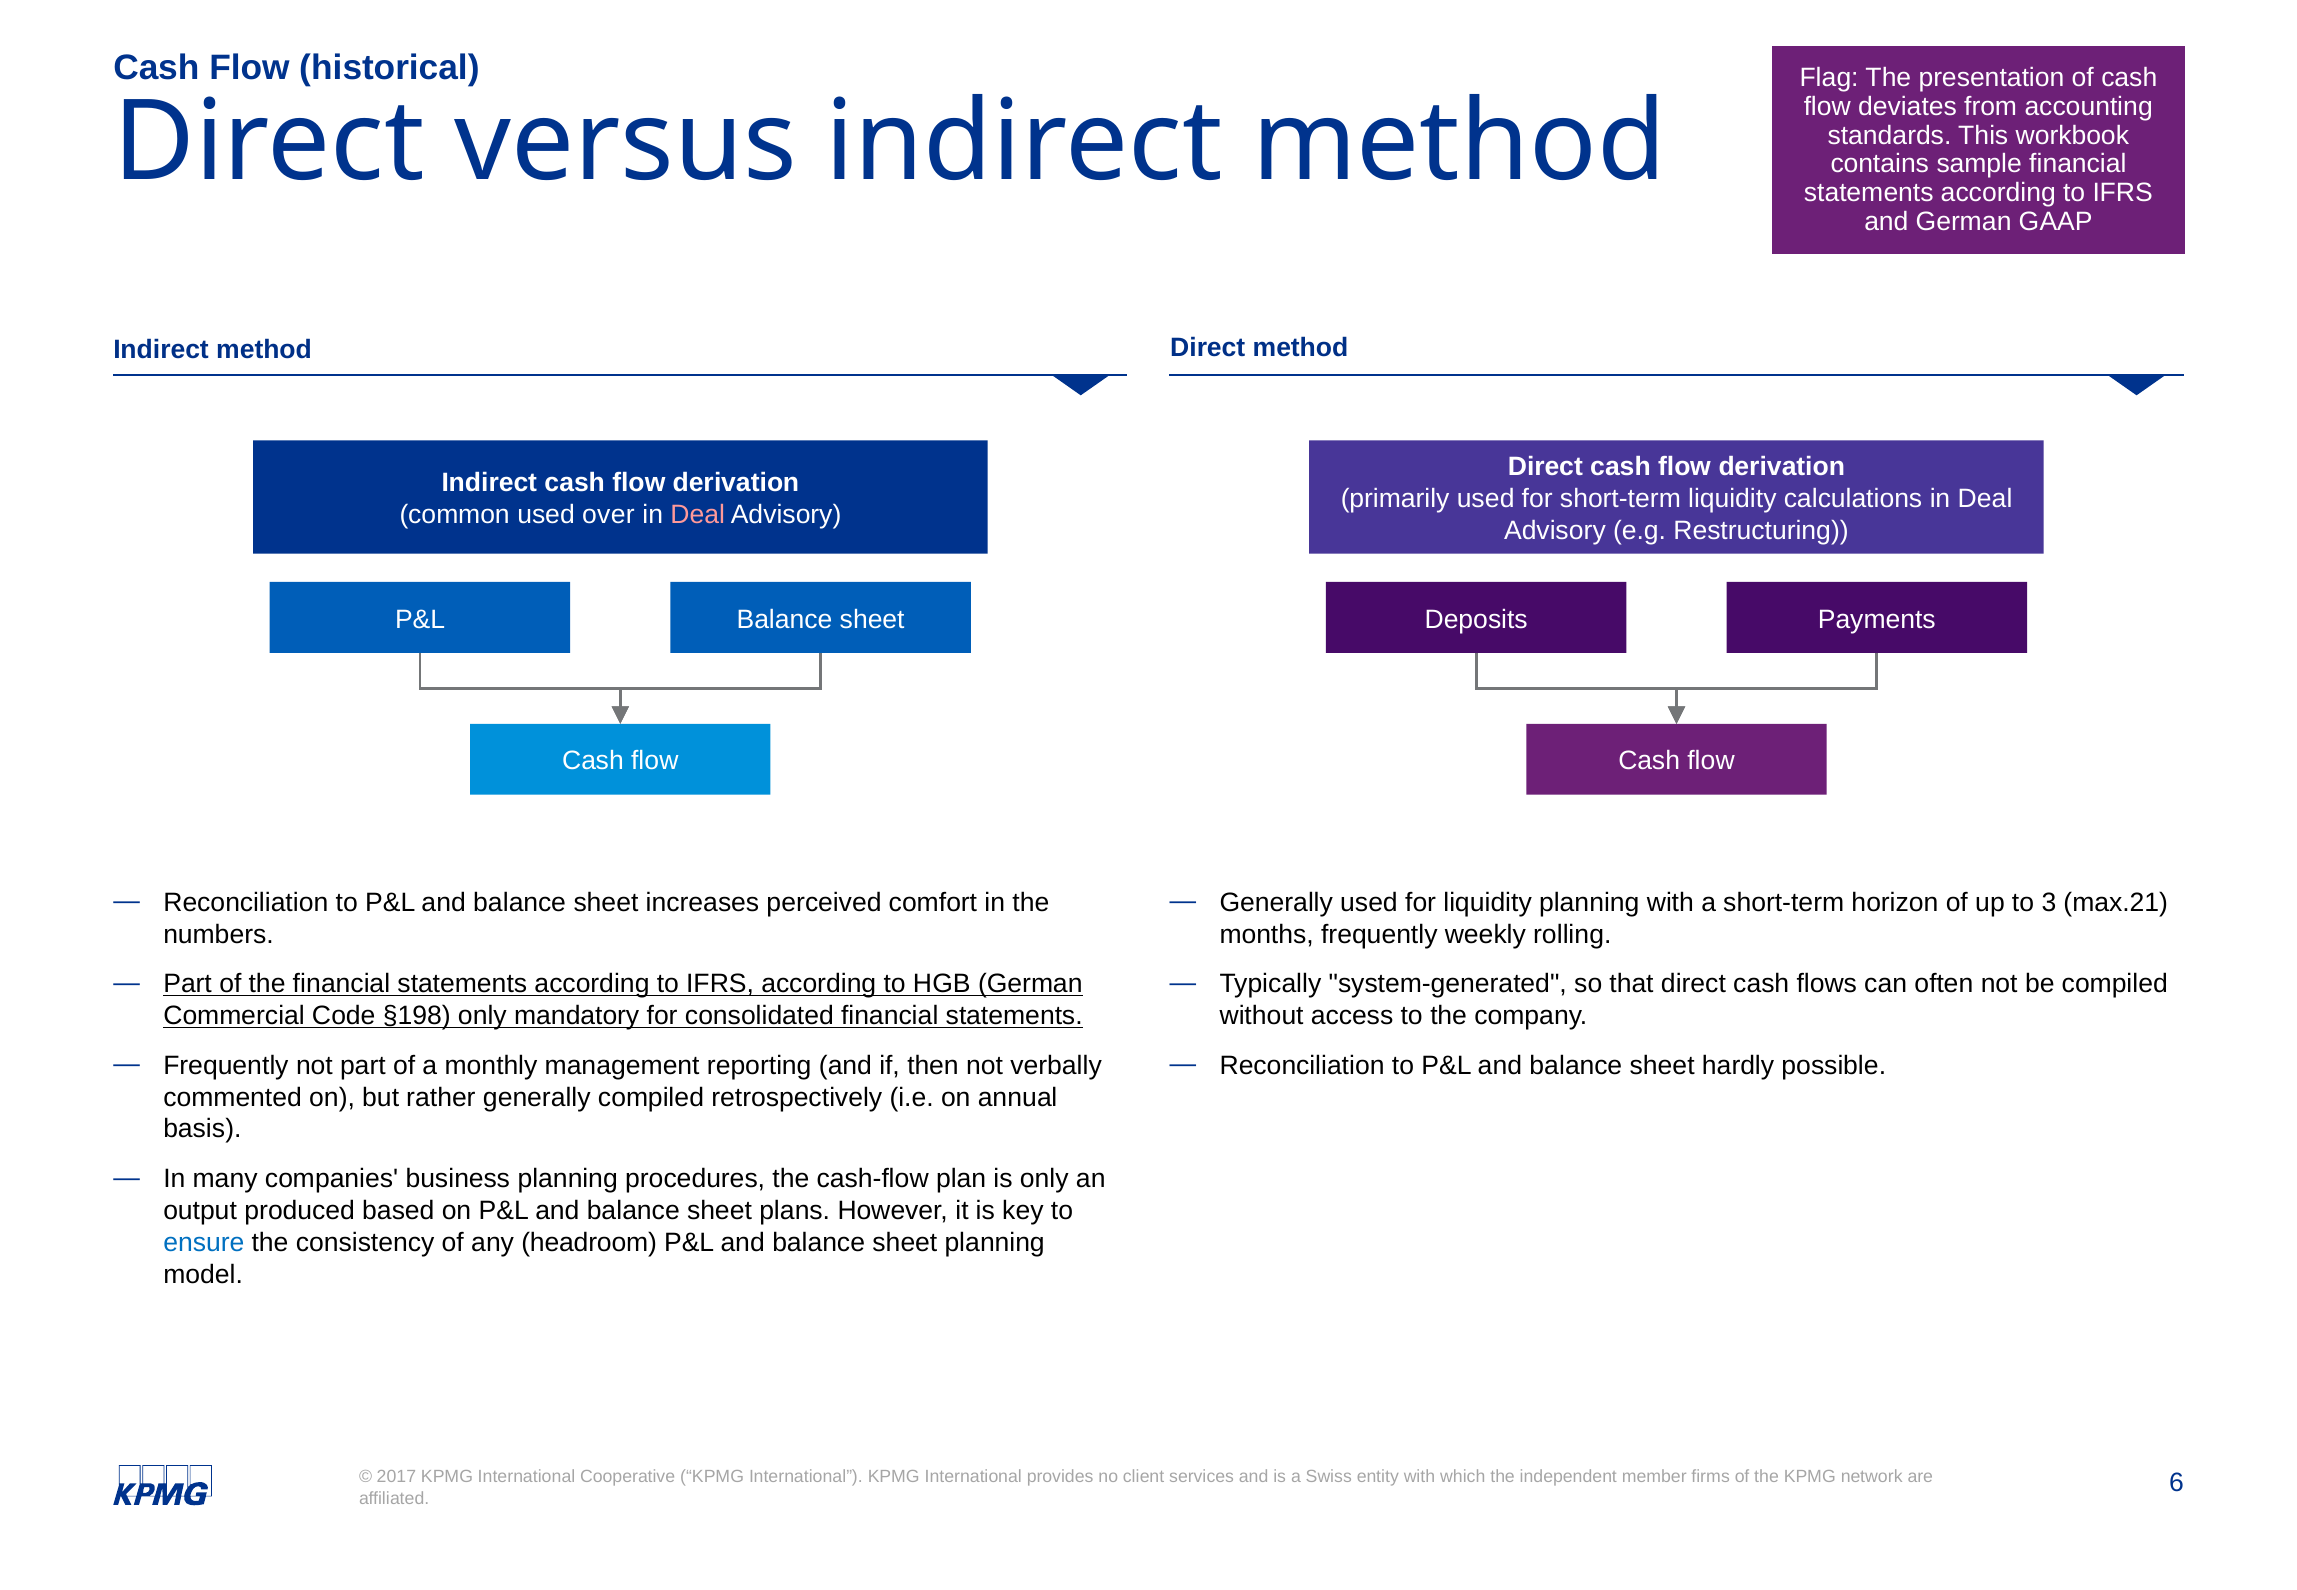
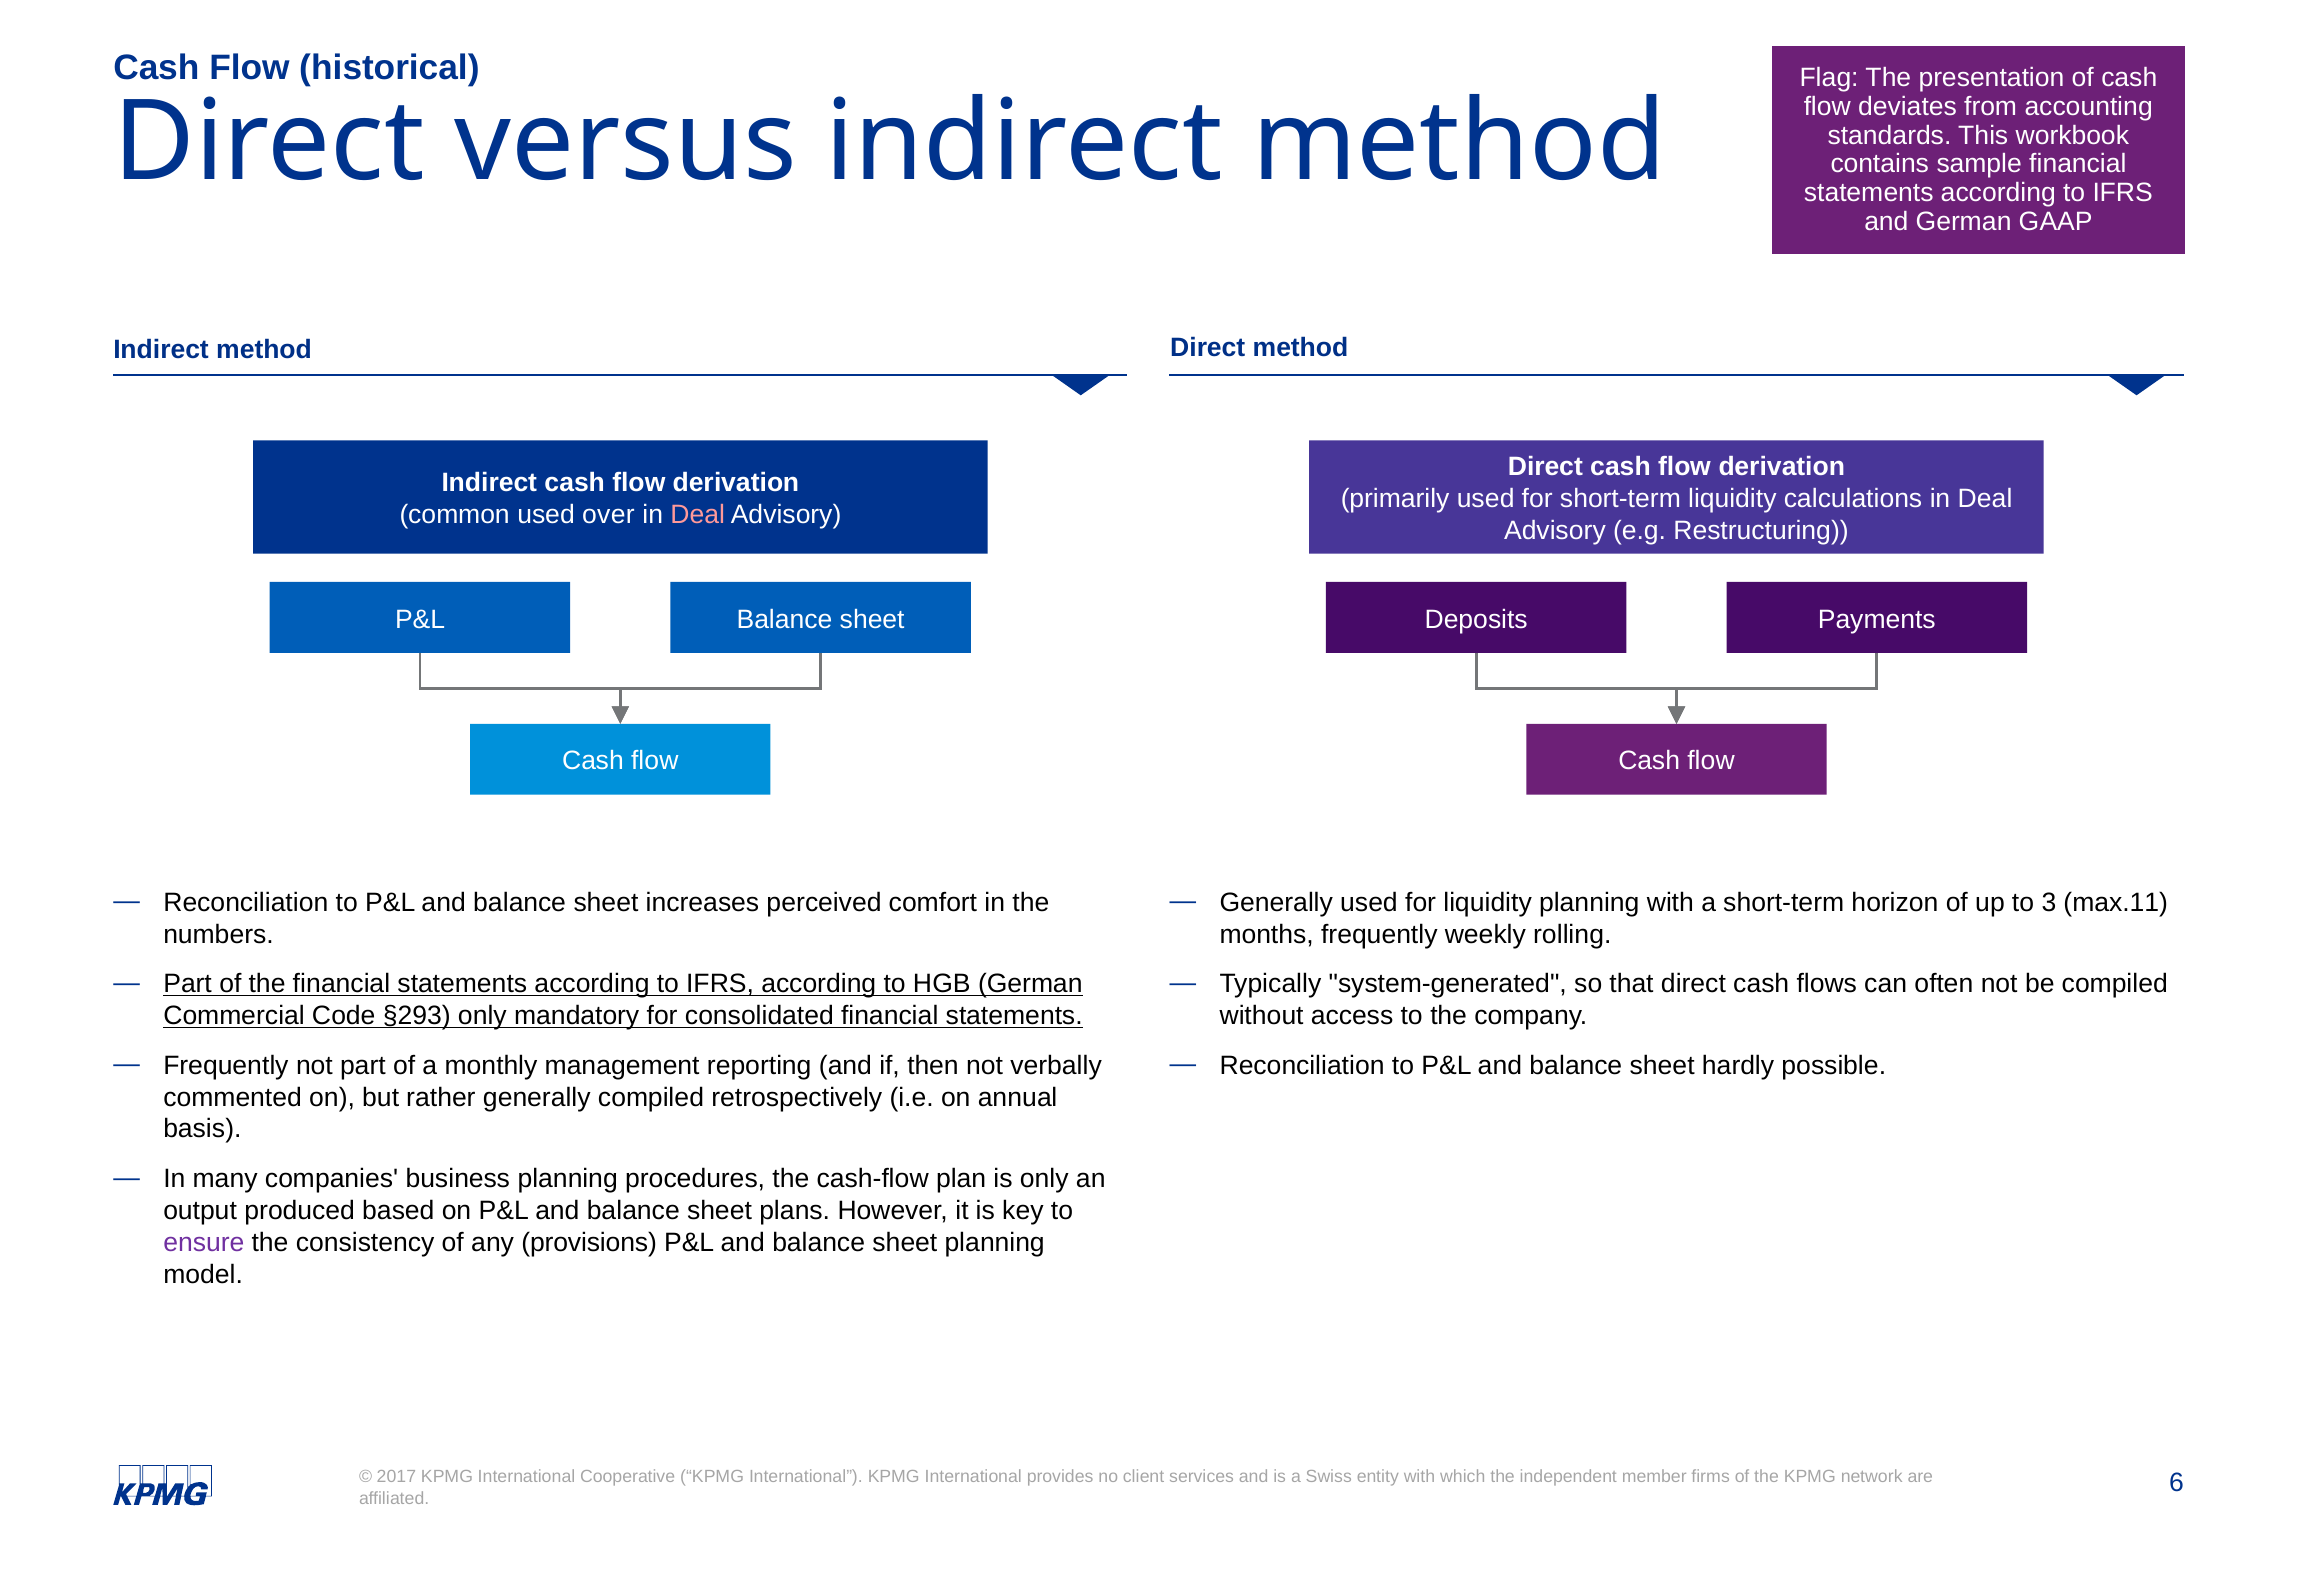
max.21: max.21 -> max.11 (2116, 903)
§198: §198 -> §293 (417, 1016)
ensure colour: blue -> purple (204, 1243)
headroom: headroom -> provisions (589, 1243)
